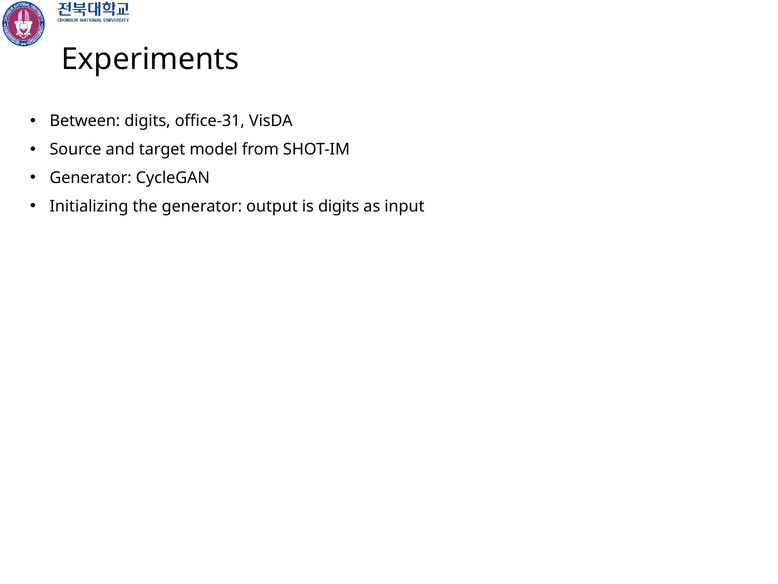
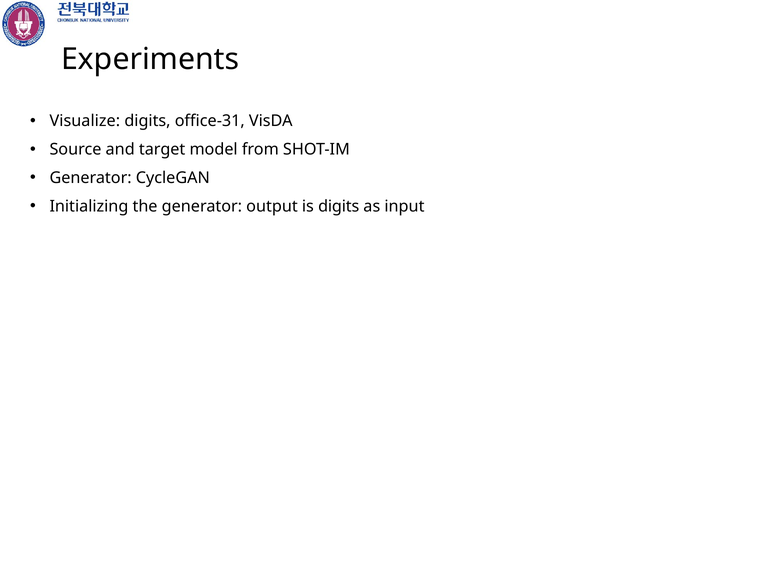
Between: Between -> Visualize (85, 121)
